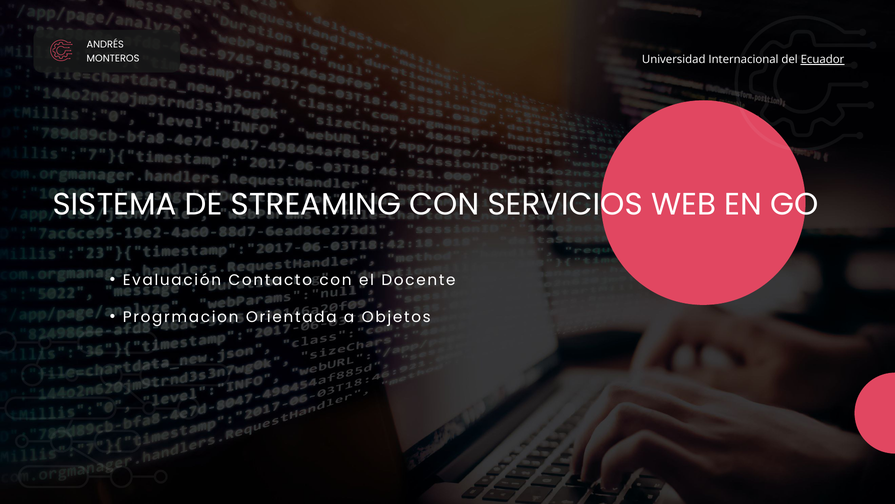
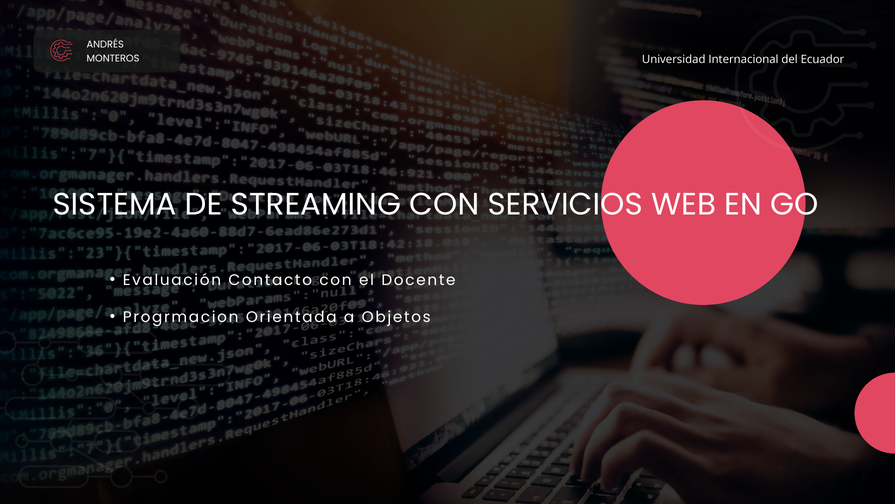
Ecuador underline: present -> none (822, 60)
